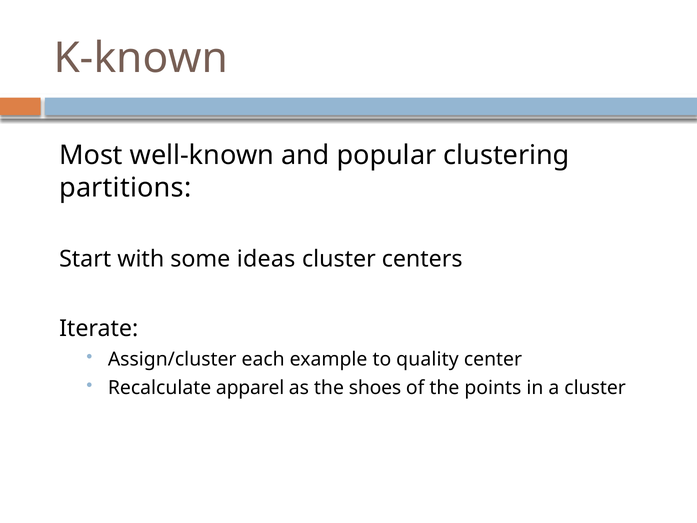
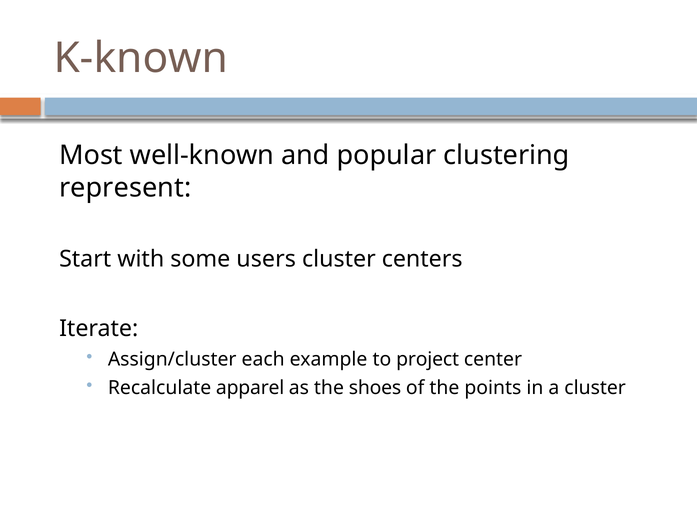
partitions: partitions -> represent (125, 188)
ideas: ideas -> users (266, 259)
quality: quality -> project (428, 359)
